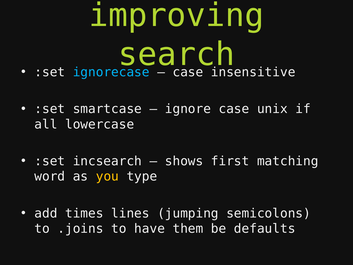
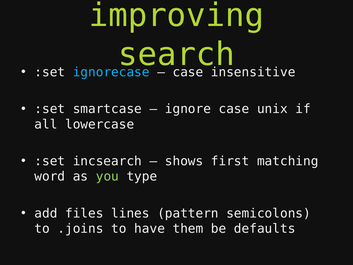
you colour: yellow -> light green (107, 176)
times: times -> files (84, 213)
jumping: jumping -> pattern (188, 213)
